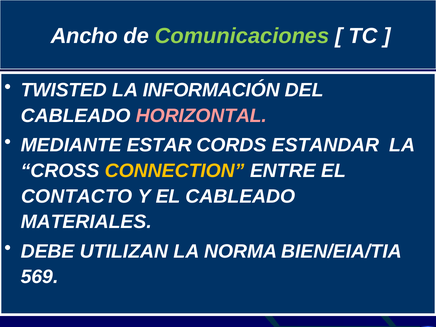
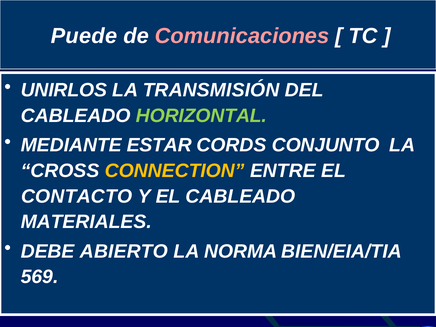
Ancho: Ancho -> Puede (84, 36)
Comunicaciones colour: light green -> pink (242, 36)
TWISTED: TWISTED -> UNIRLOS (64, 90)
INFORMACIÓN: INFORMACIÓN -> TRANSMISIÓN (211, 90)
HORIZONTAL colour: pink -> light green (201, 116)
ESTANDAR: ESTANDAR -> CONJUNTO (326, 145)
UTILIZAN: UTILIZAN -> ABIERTO (124, 251)
